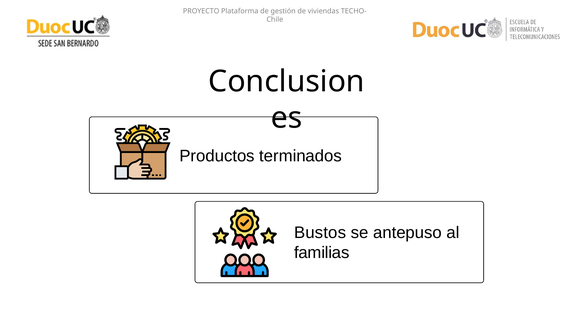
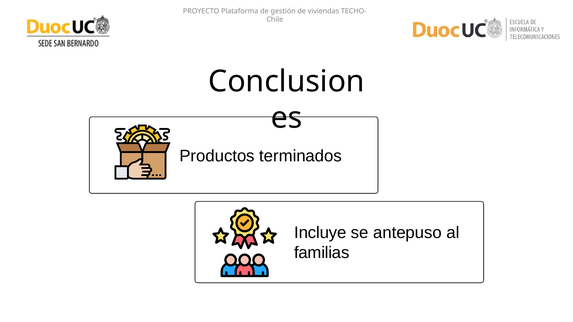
Bustos: Bustos -> Incluye (320, 233)
